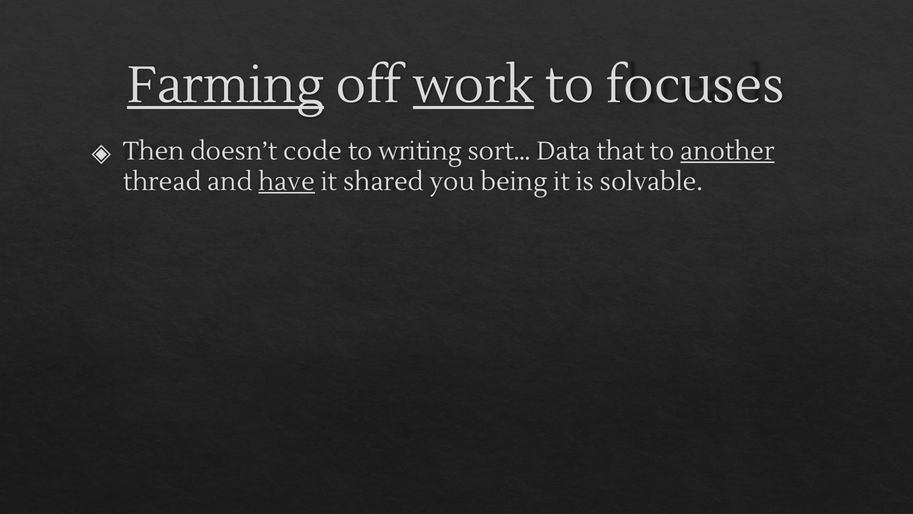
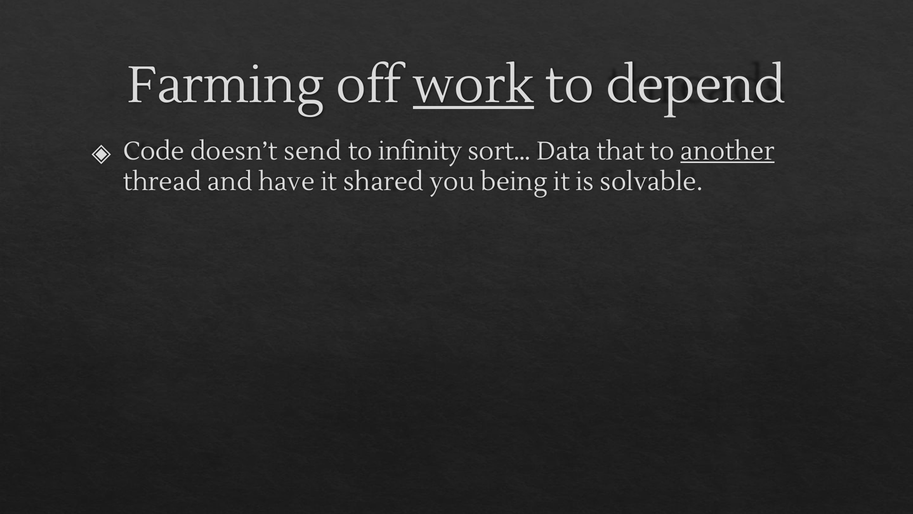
Farming underline: present -> none (226, 86)
focuses: focuses -> depend (696, 86)
Then: Then -> Code (154, 151)
code: code -> send (313, 151)
writing: writing -> infinity (420, 151)
have underline: present -> none (287, 182)
